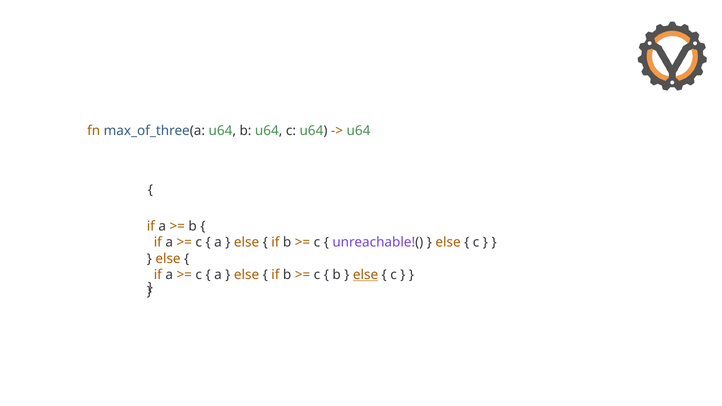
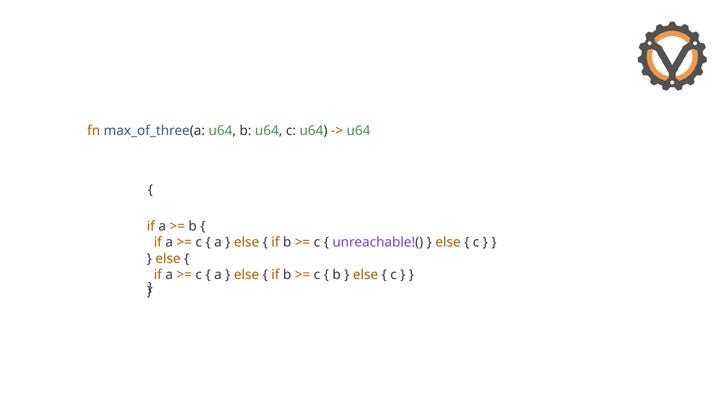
else underline: present -> none (366, 275)
